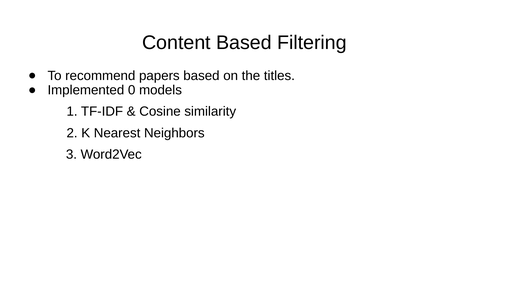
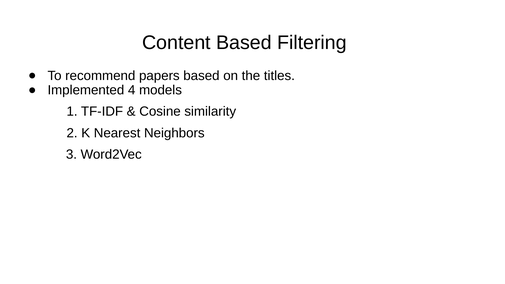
0: 0 -> 4 (132, 90)
